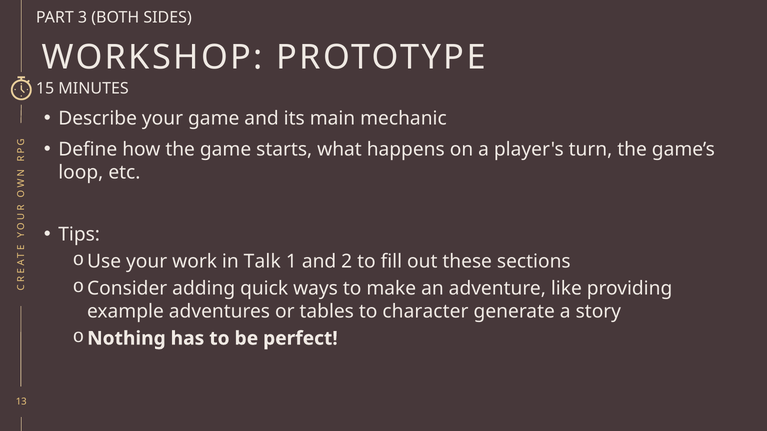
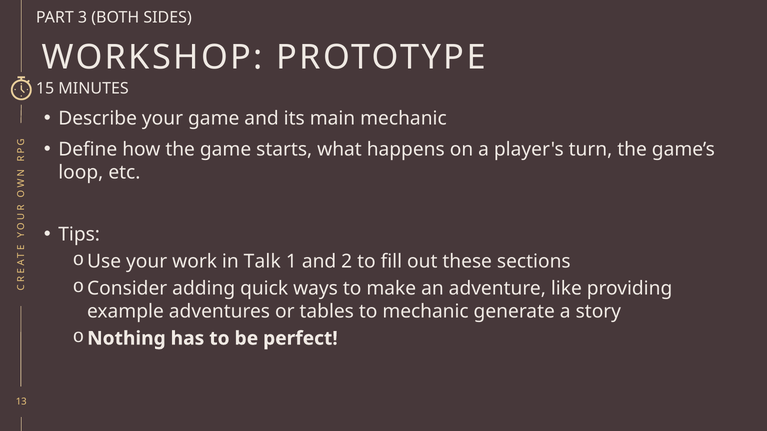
to character: character -> mechanic (426, 312)
